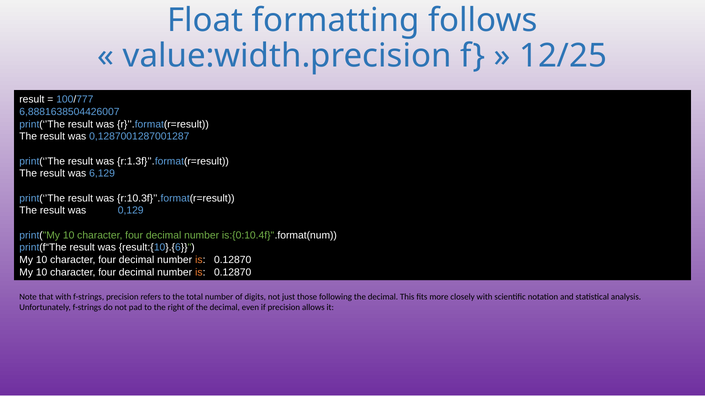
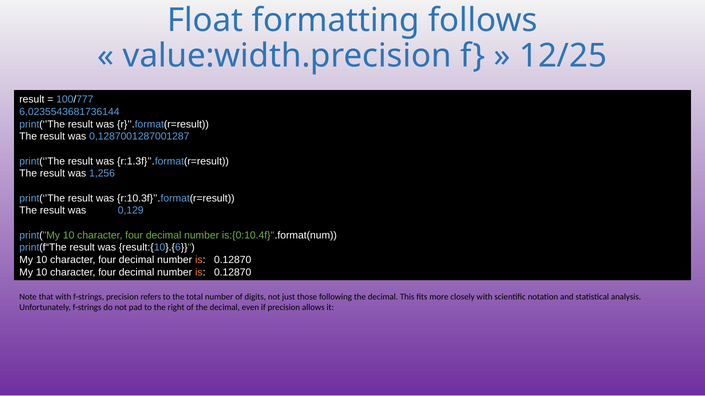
6,8881638504426007: 6,8881638504426007 -> 6,0235543681736144 (69, 112)
6,129: 6,129 -> 1,256 (102, 174)
